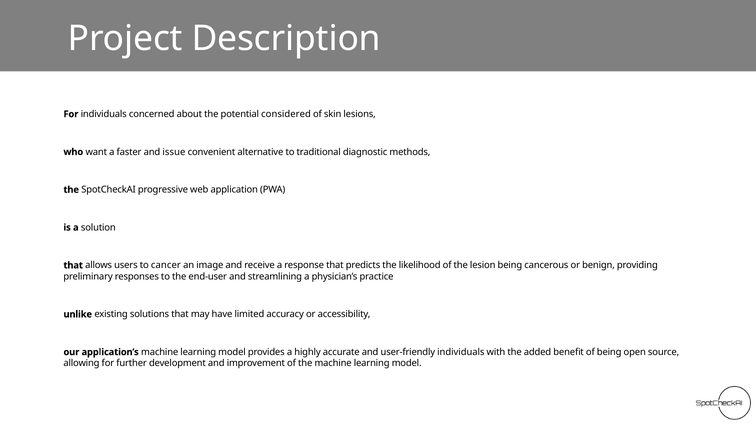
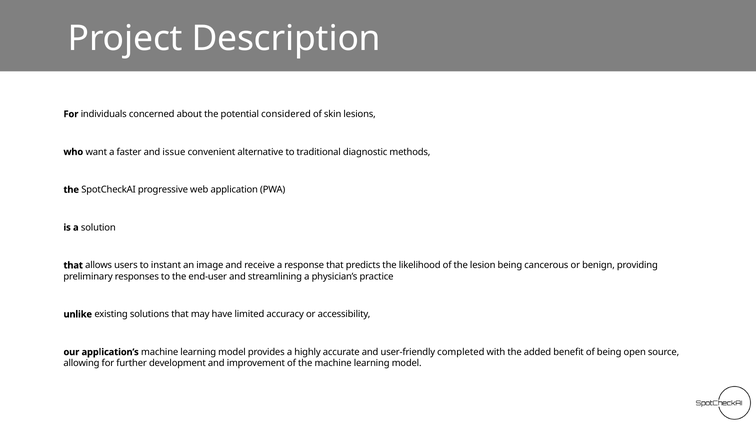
cancer: cancer -> instant (166, 265)
user-friendly individuals: individuals -> completed (461, 352)
